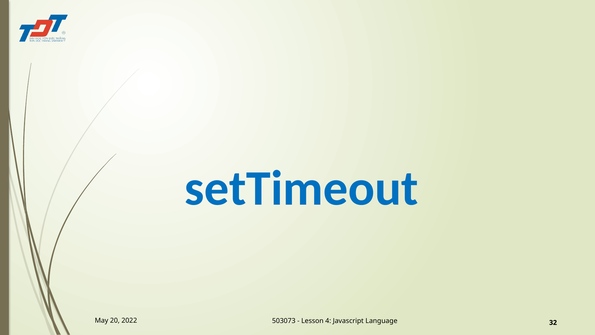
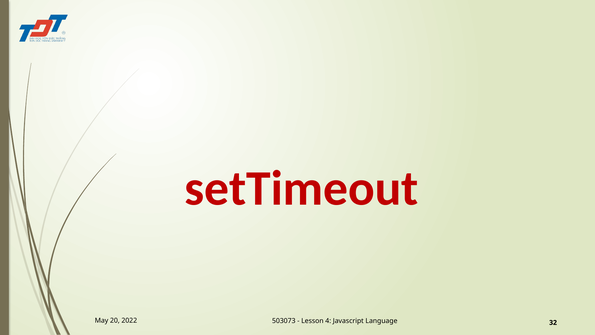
setTimeout colour: blue -> red (301, 188)
